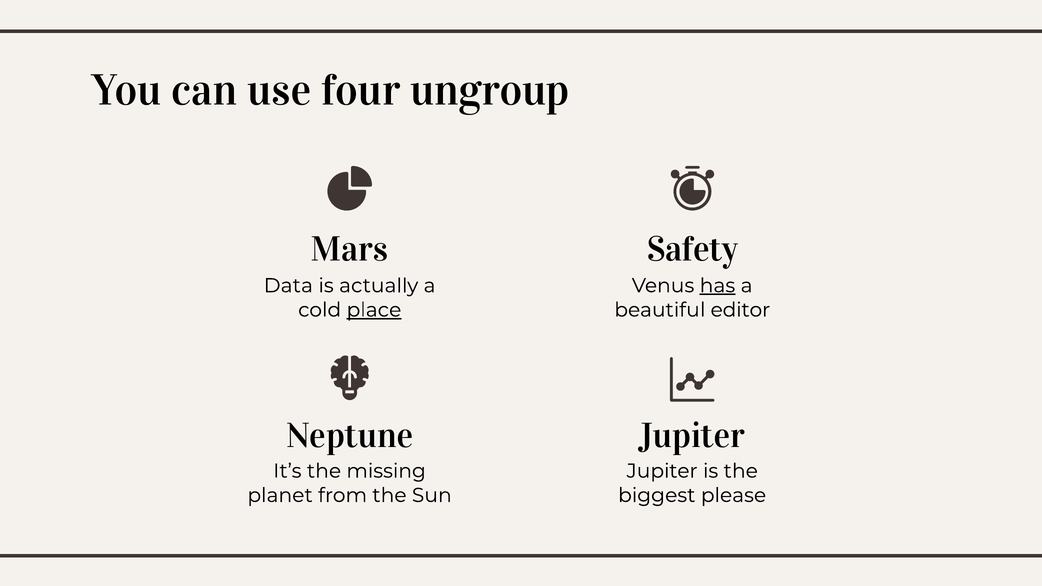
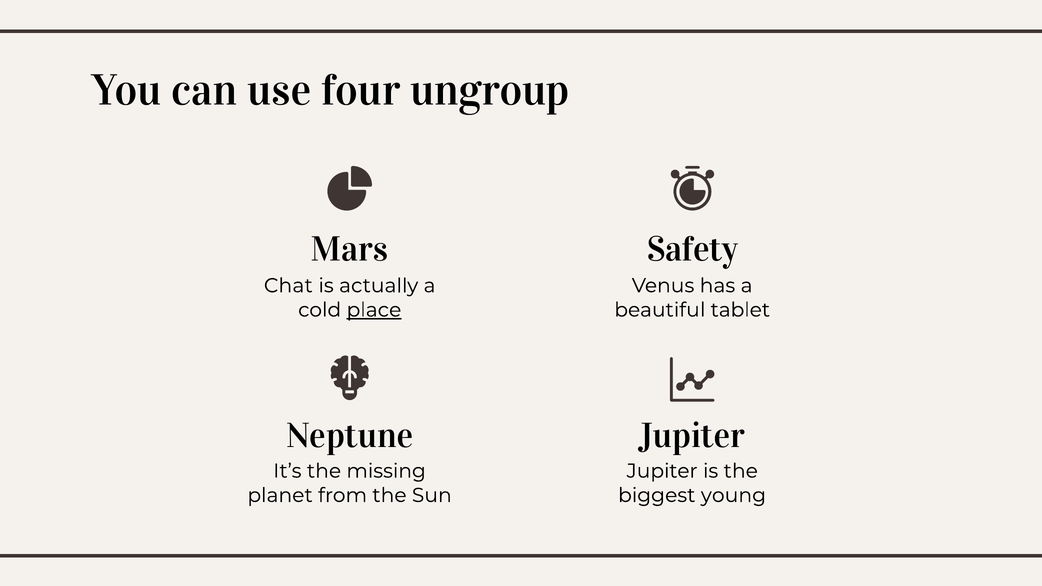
Data: Data -> Chat (288, 286)
has underline: present -> none (717, 286)
editor: editor -> tablet (740, 310)
please: please -> young (733, 495)
